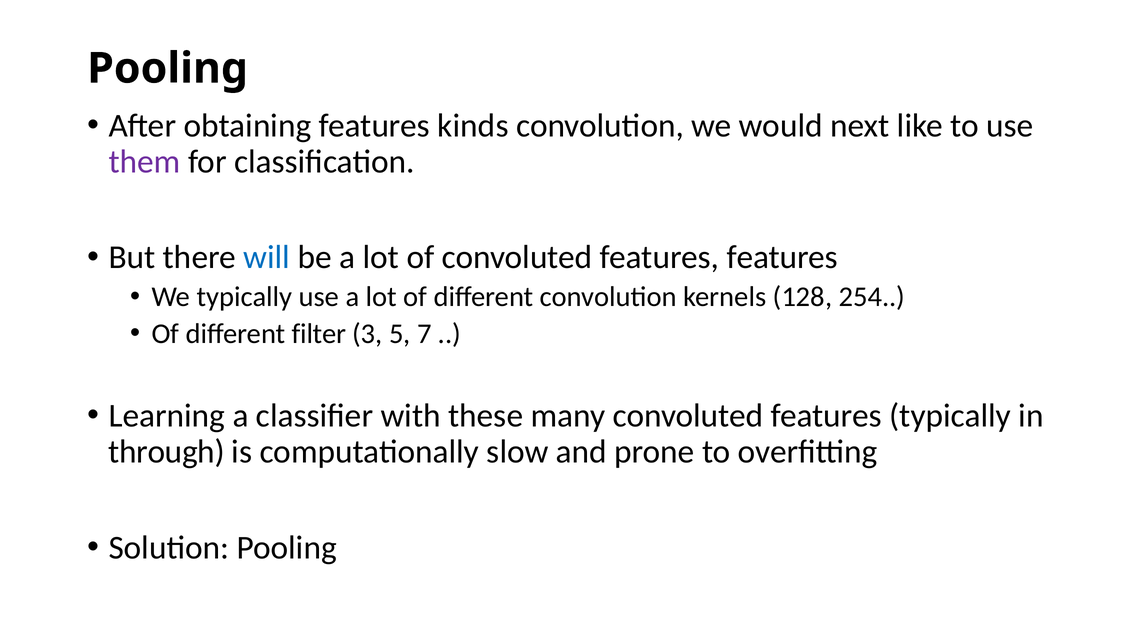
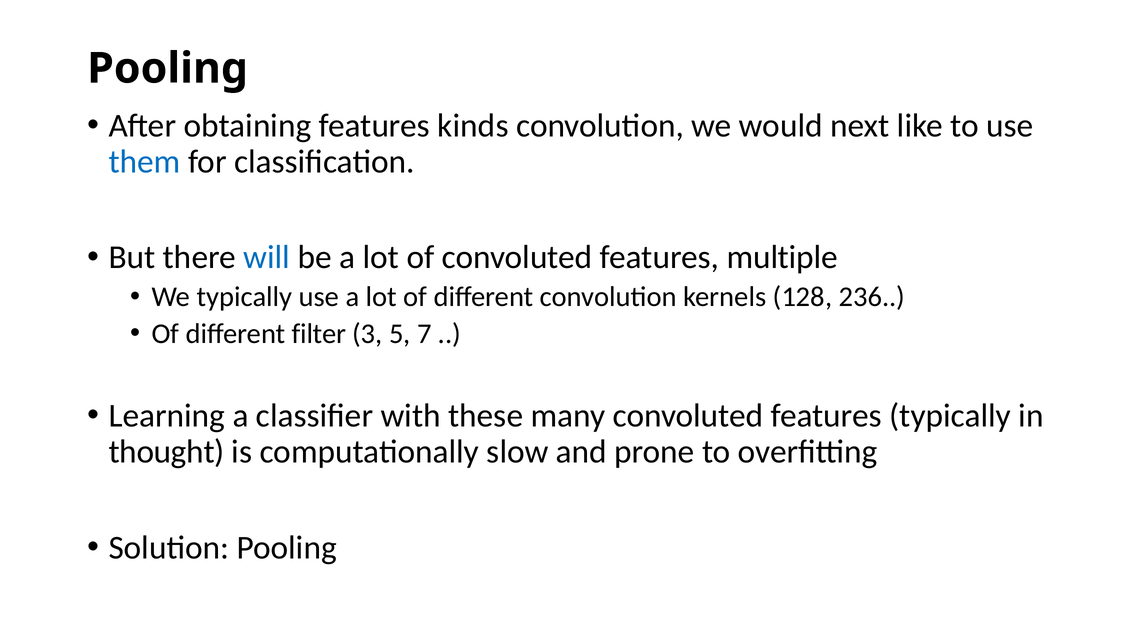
them colour: purple -> blue (145, 162)
features features: features -> multiple (782, 258)
254: 254 -> 236 (872, 297)
through: through -> thought (166, 452)
